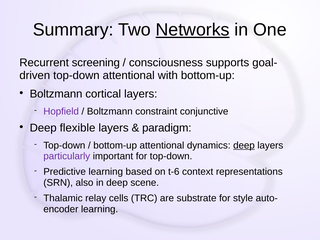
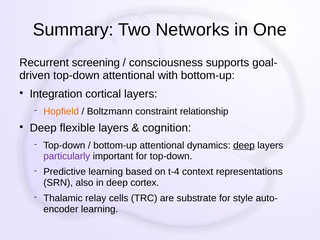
Networks underline: present -> none (193, 30)
Boltzmann: Boltzmann -> Integration (56, 94)
Hopfield colour: purple -> orange (61, 111)
conjunctive: conjunctive -> relationship (204, 111)
paradigm: paradigm -> cognition (167, 128)
t-6: t-6 -> t-4 (174, 172)
scene: scene -> cortex (145, 183)
